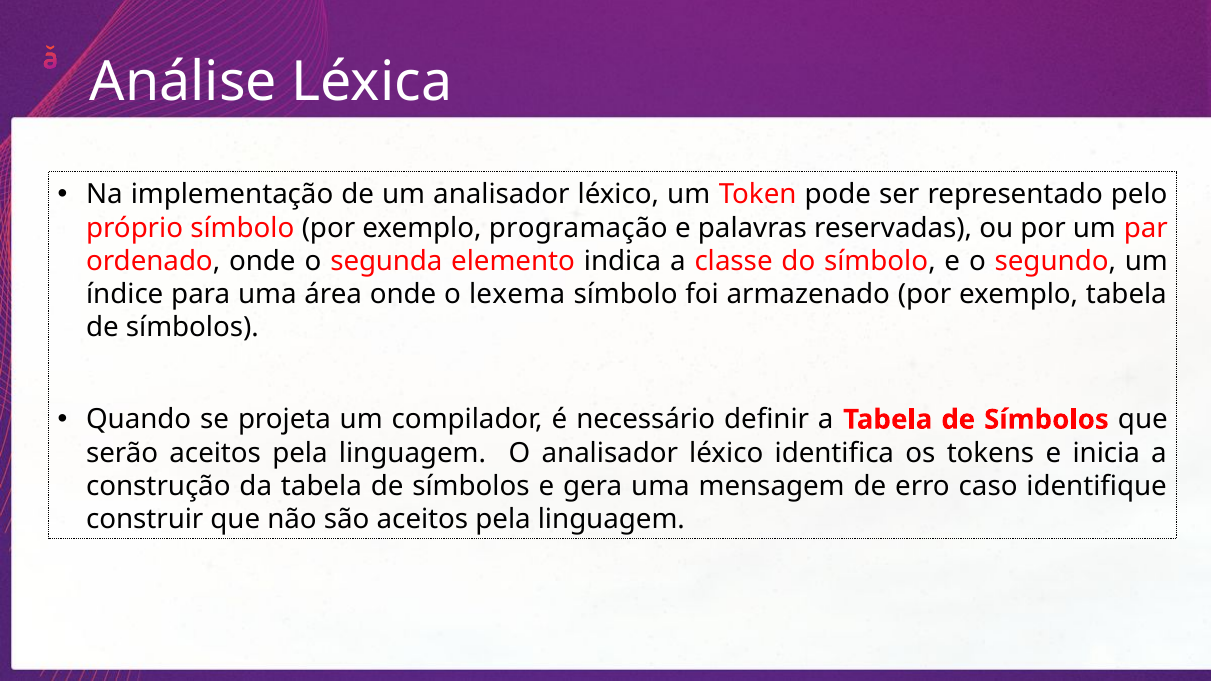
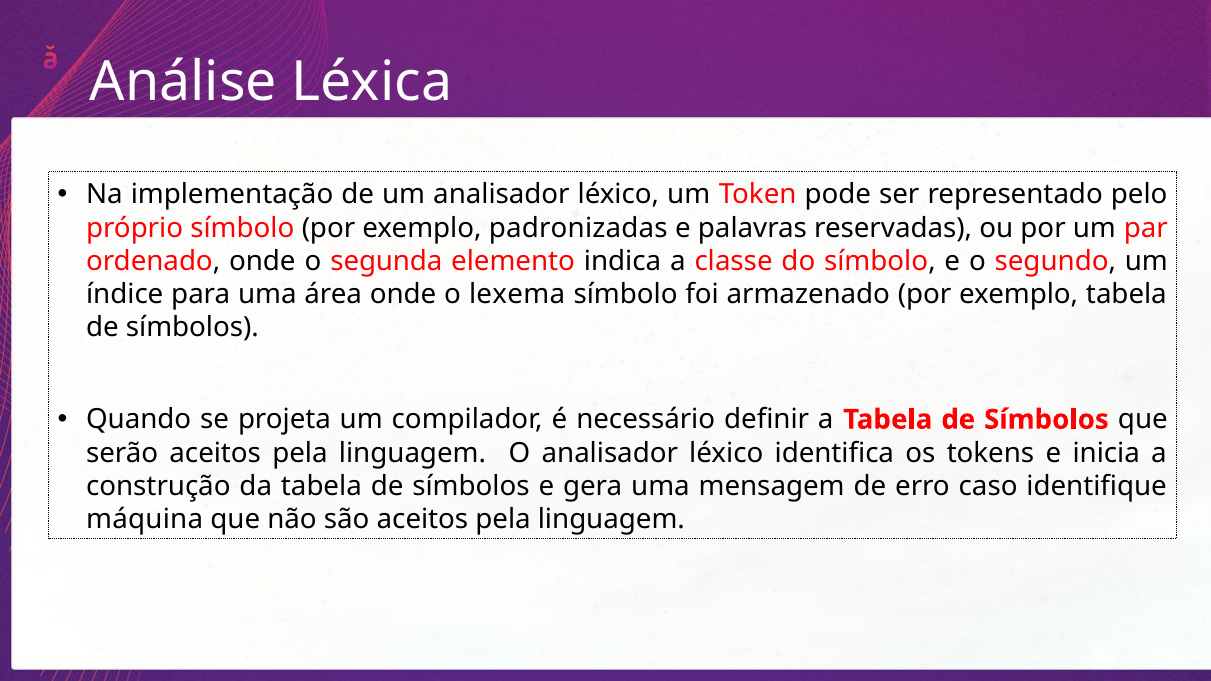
programação: programação -> padronizadas (578, 228)
construir: construir -> máquina (145, 520)
